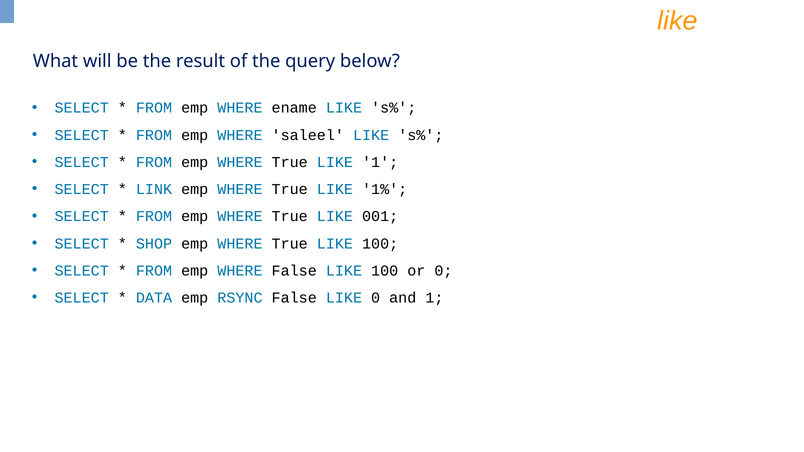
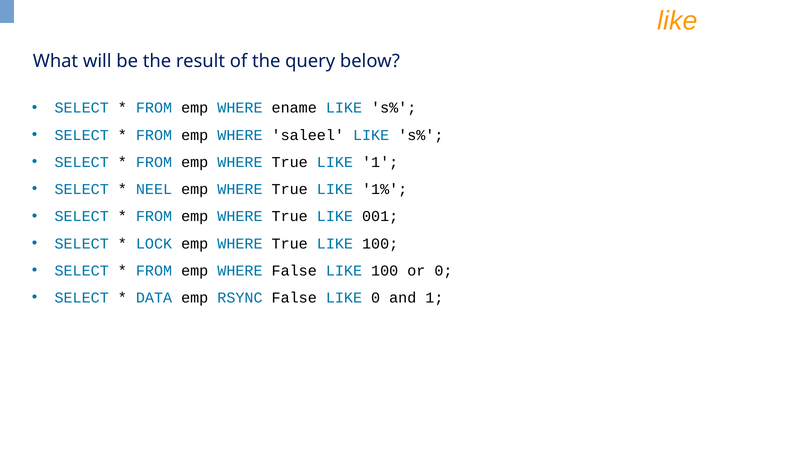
LINK: LINK -> NEEL (154, 189)
SHOP: SHOP -> LOCK (154, 244)
